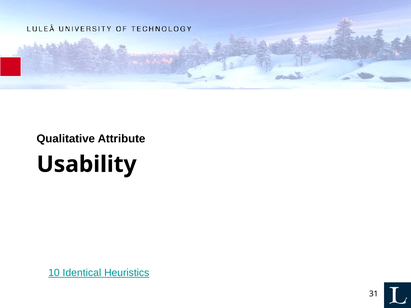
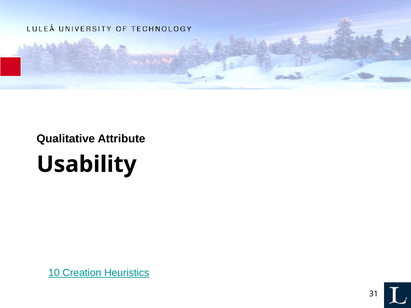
Identical: Identical -> Creation (82, 273)
